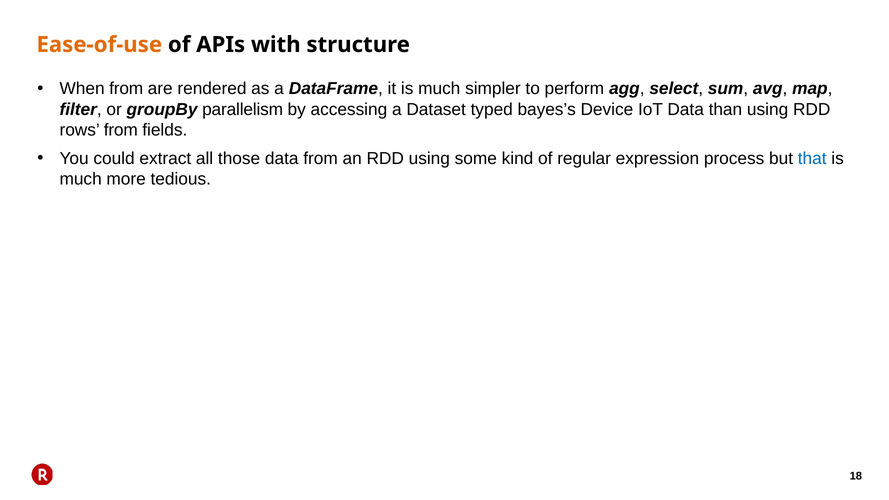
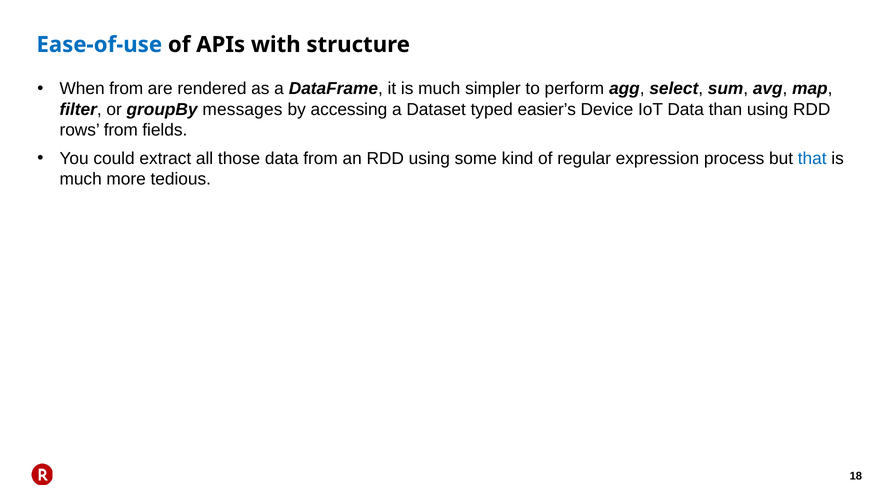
Ease-of-use colour: orange -> blue (99, 45)
parallelism: parallelism -> messages (242, 110)
bayes’s: bayes’s -> easier’s (547, 110)
